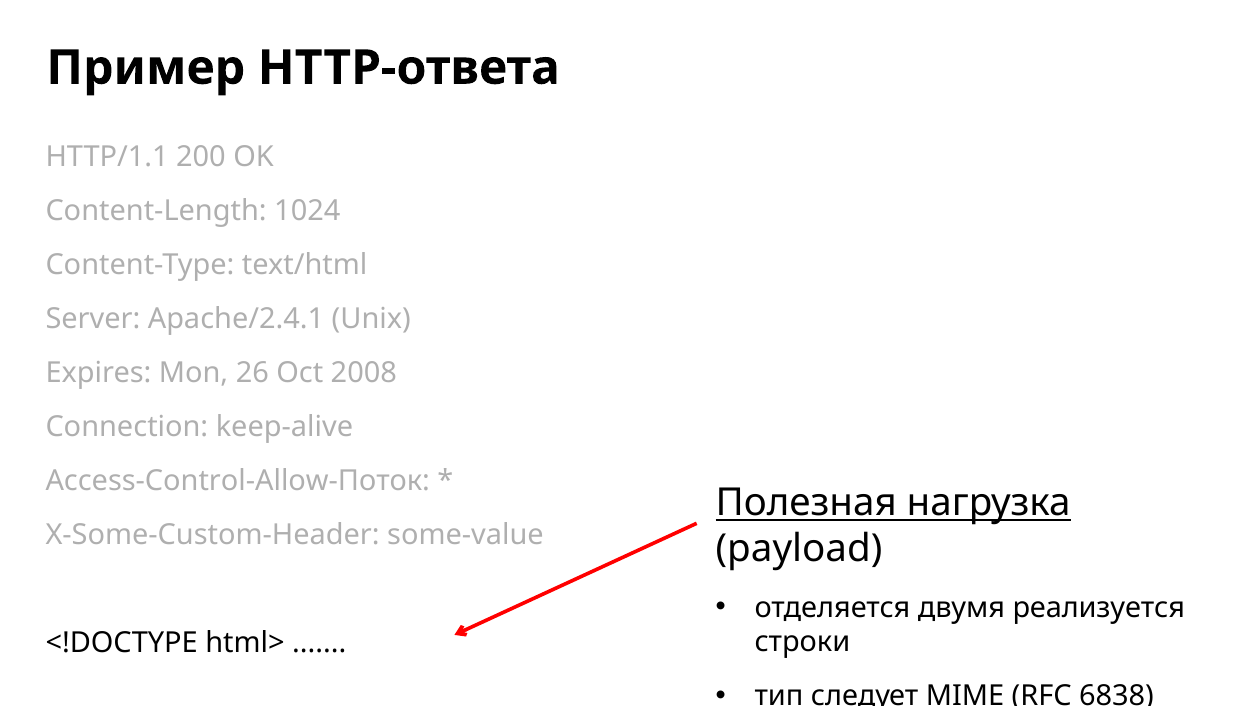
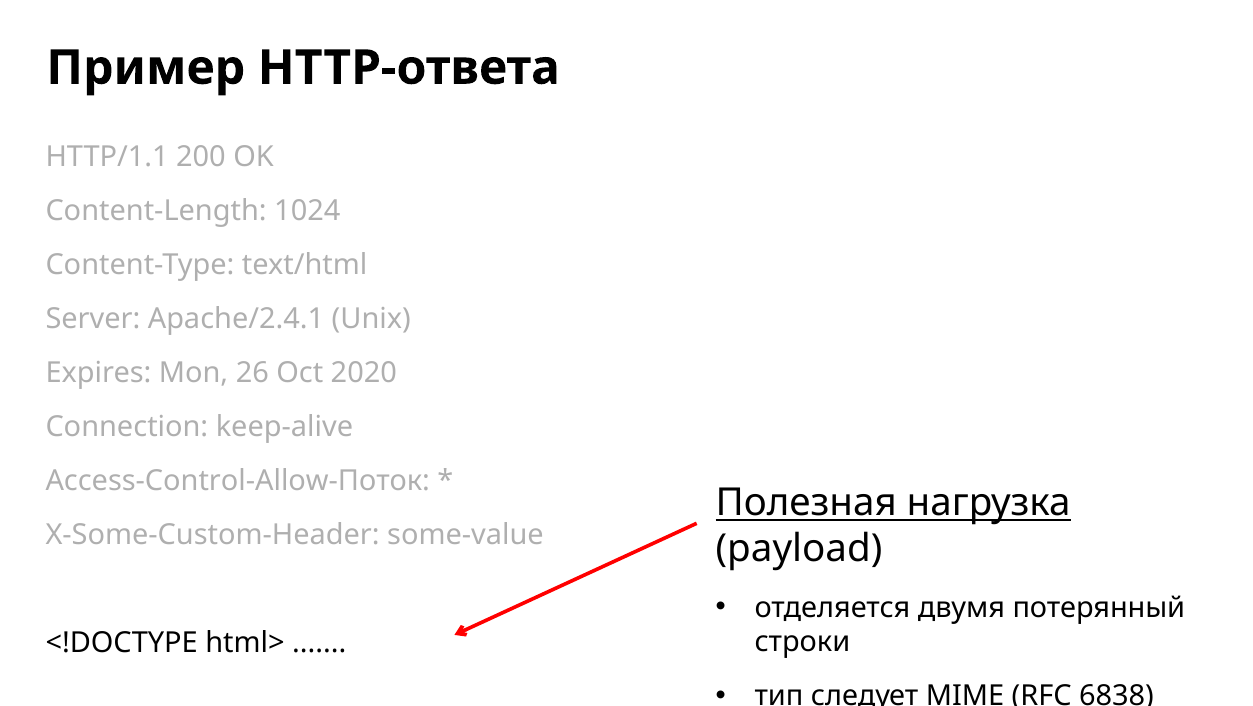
2008: 2008 -> 2020 (364, 373)
реализуется: реализуется -> потерянный (1099, 608)
